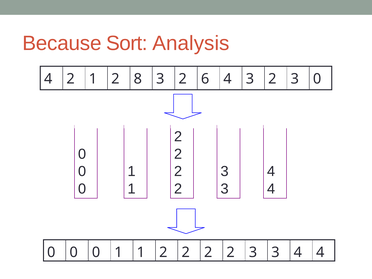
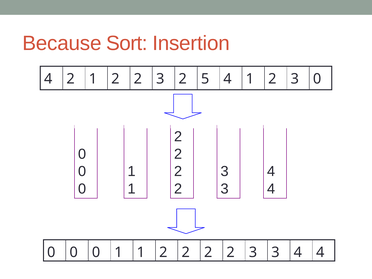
Analysis: Analysis -> Insertion (191, 43)
2 1 2 8: 8 -> 2 (138, 79)
6: 6 -> 5 (205, 79)
4 3: 3 -> 1 (250, 79)
